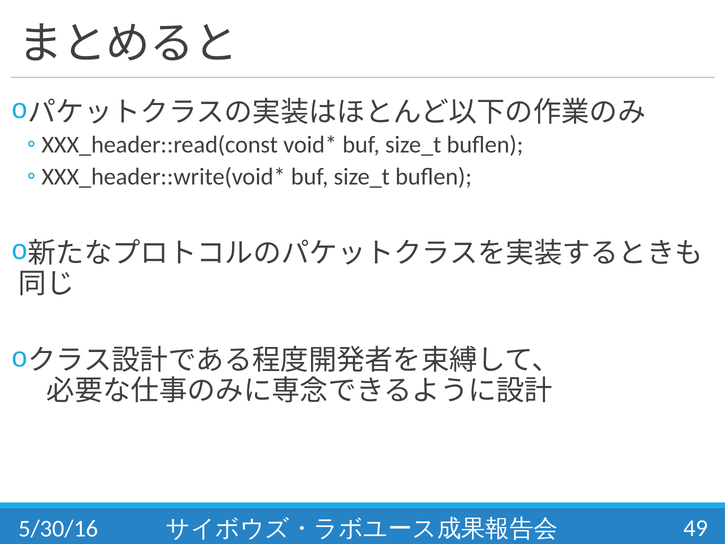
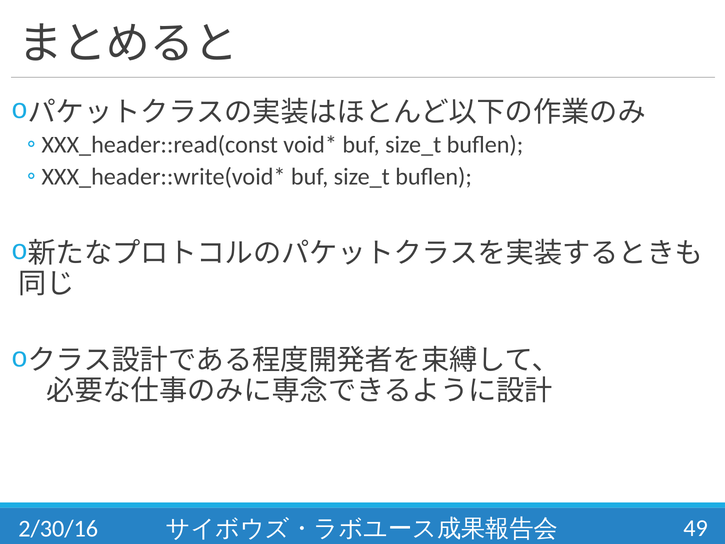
5/30/16: 5/30/16 -> 2/30/16 (58, 528)
